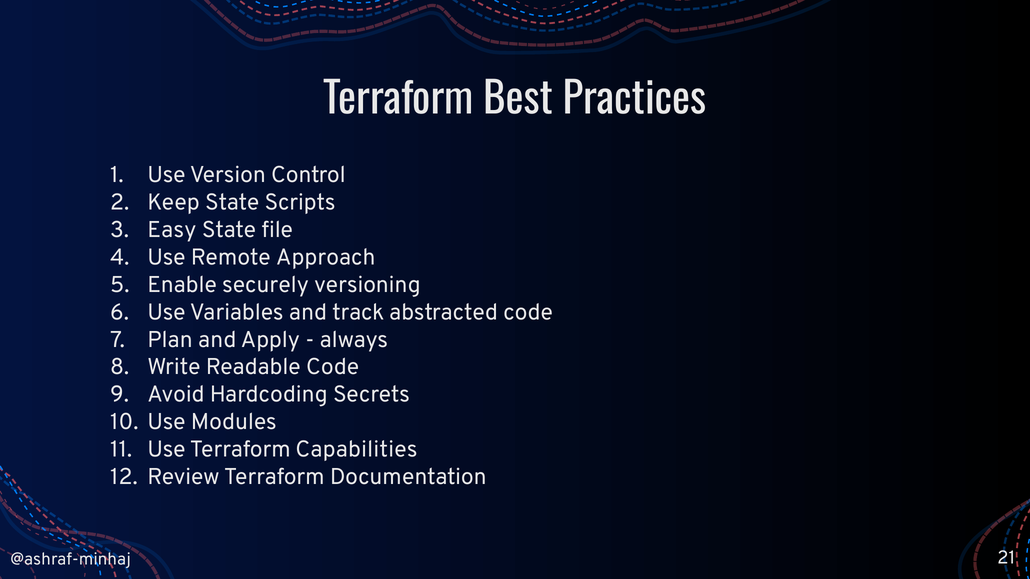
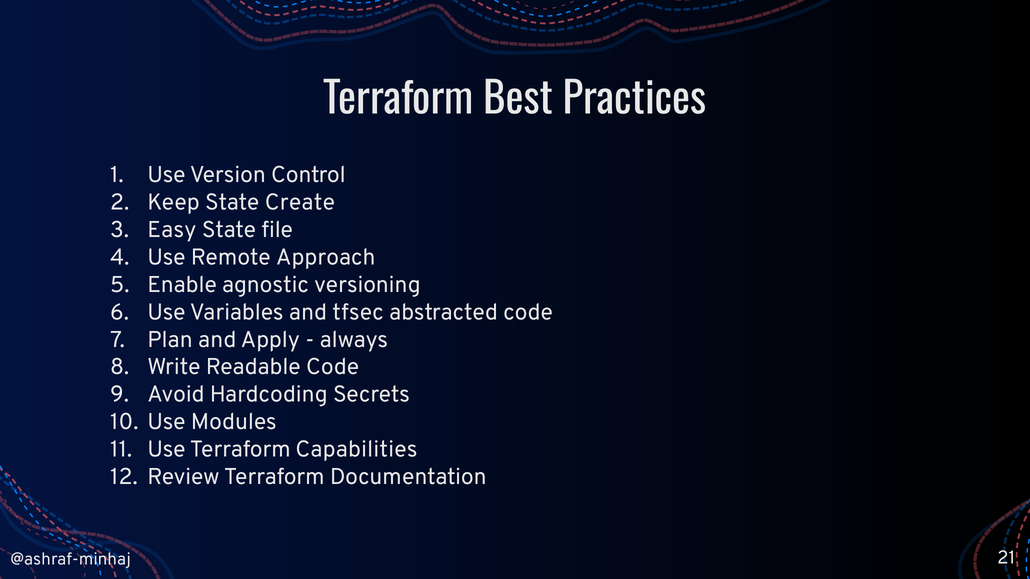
Scripts: Scripts -> Create (300, 202)
securely: securely -> agnostic (265, 285)
track: track -> tfsec (358, 312)
